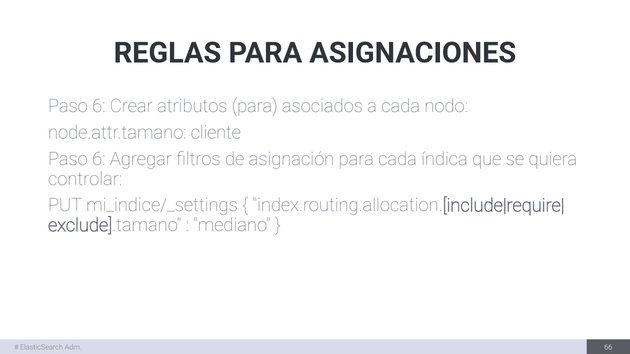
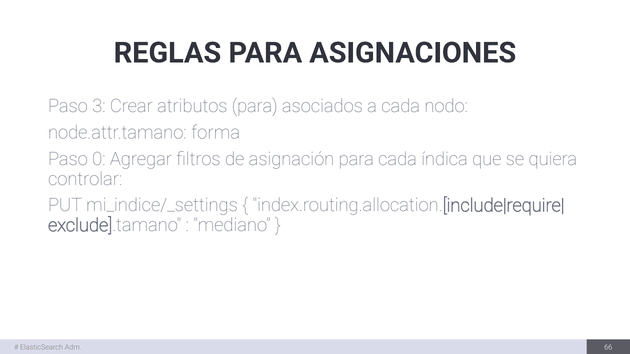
6: 6 -> 3 (99, 107)
cliente: cliente -> forma (216, 133)
6: 6 -> 0 (99, 159)
